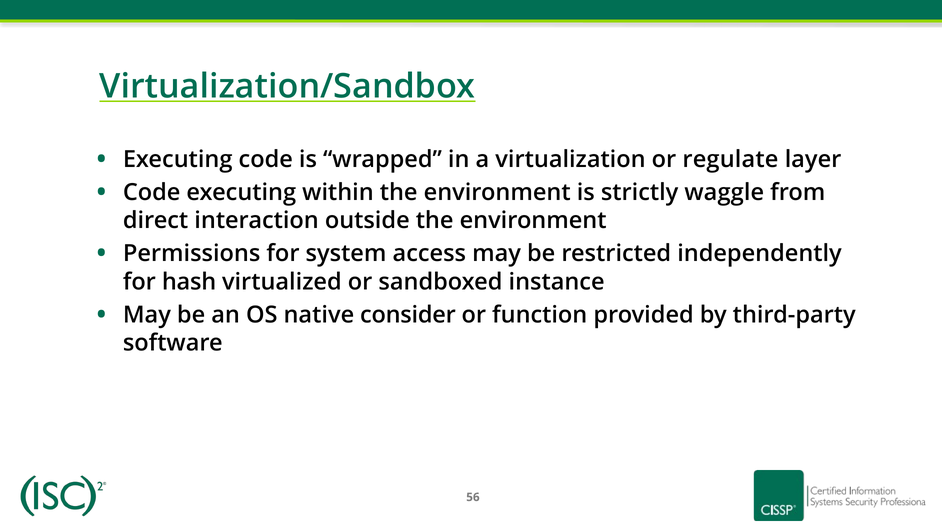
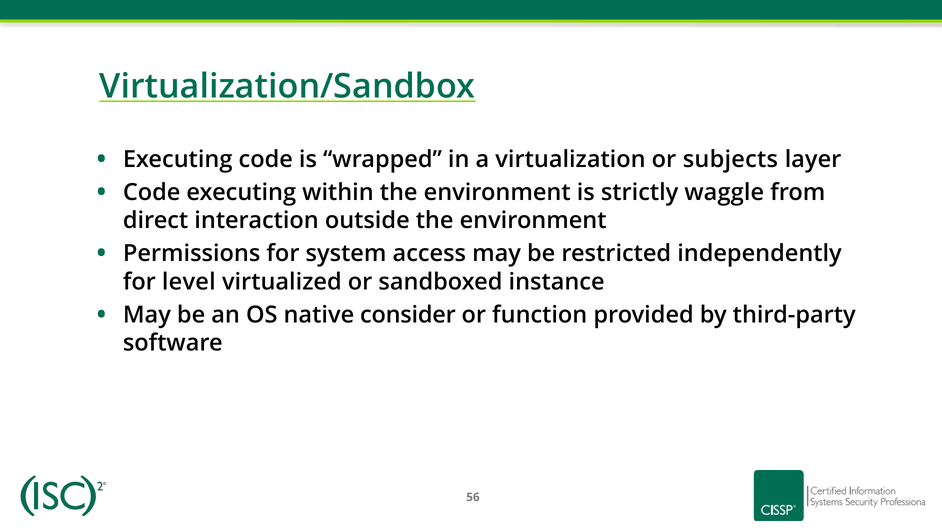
regulate: regulate -> subjects (730, 159)
hash: hash -> level (189, 282)
